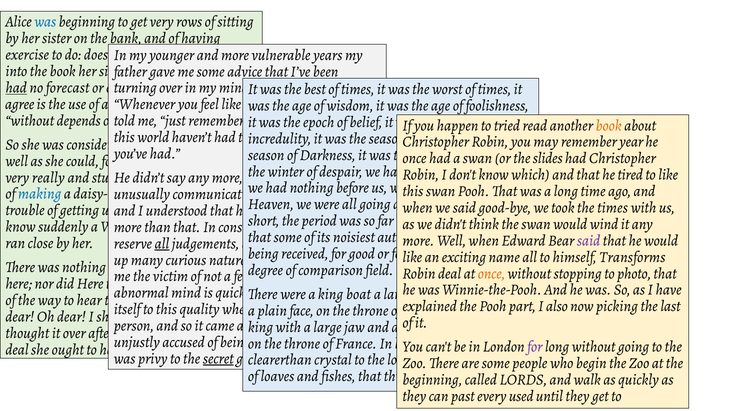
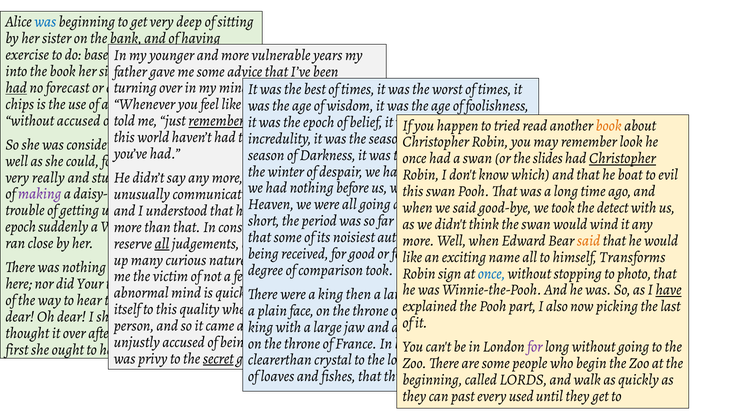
rows: rows -> deep (189, 22)
does: does -> base (96, 55)
agree: agree -> chips (20, 104)
without depends: depends -> accused (79, 120)
remember underline: none -> present (216, 121)
year: year -> look (631, 142)
Christopher underline: none -> present (622, 158)
tired: tired -> boat (630, 175)
to like: like -> evil (668, 175)
making colour: blue -> purple (40, 194)
the times: times -> detect (613, 208)
know: know -> epoch (21, 227)
said colour: purple -> orange (589, 240)
field: field -> took (379, 270)
Robin deal: deal -> sign (450, 273)
once colour: orange -> blue (491, 273)
did Here: Here -> Your (90, 283)
have underline: none -> present (669, 290)
boat: boat -> then (358, 294)
deal: deal -> first (17, 349)
